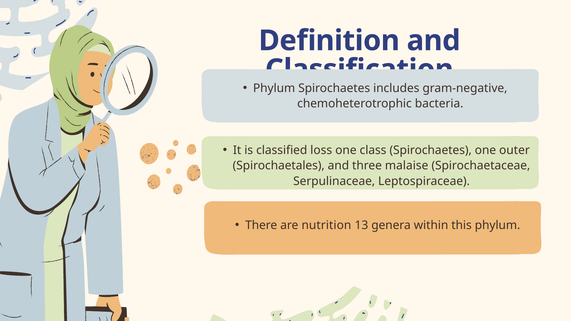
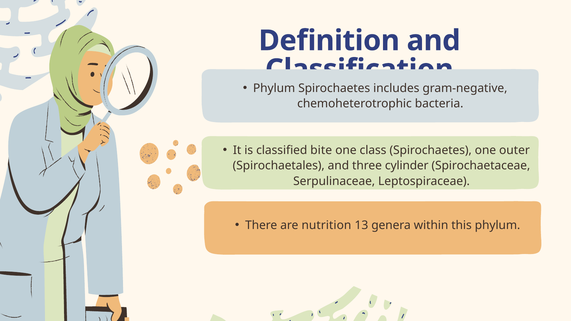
loss: loss -> bite (321, 150)
malaise: malaise -> cylinder (407, 166)
